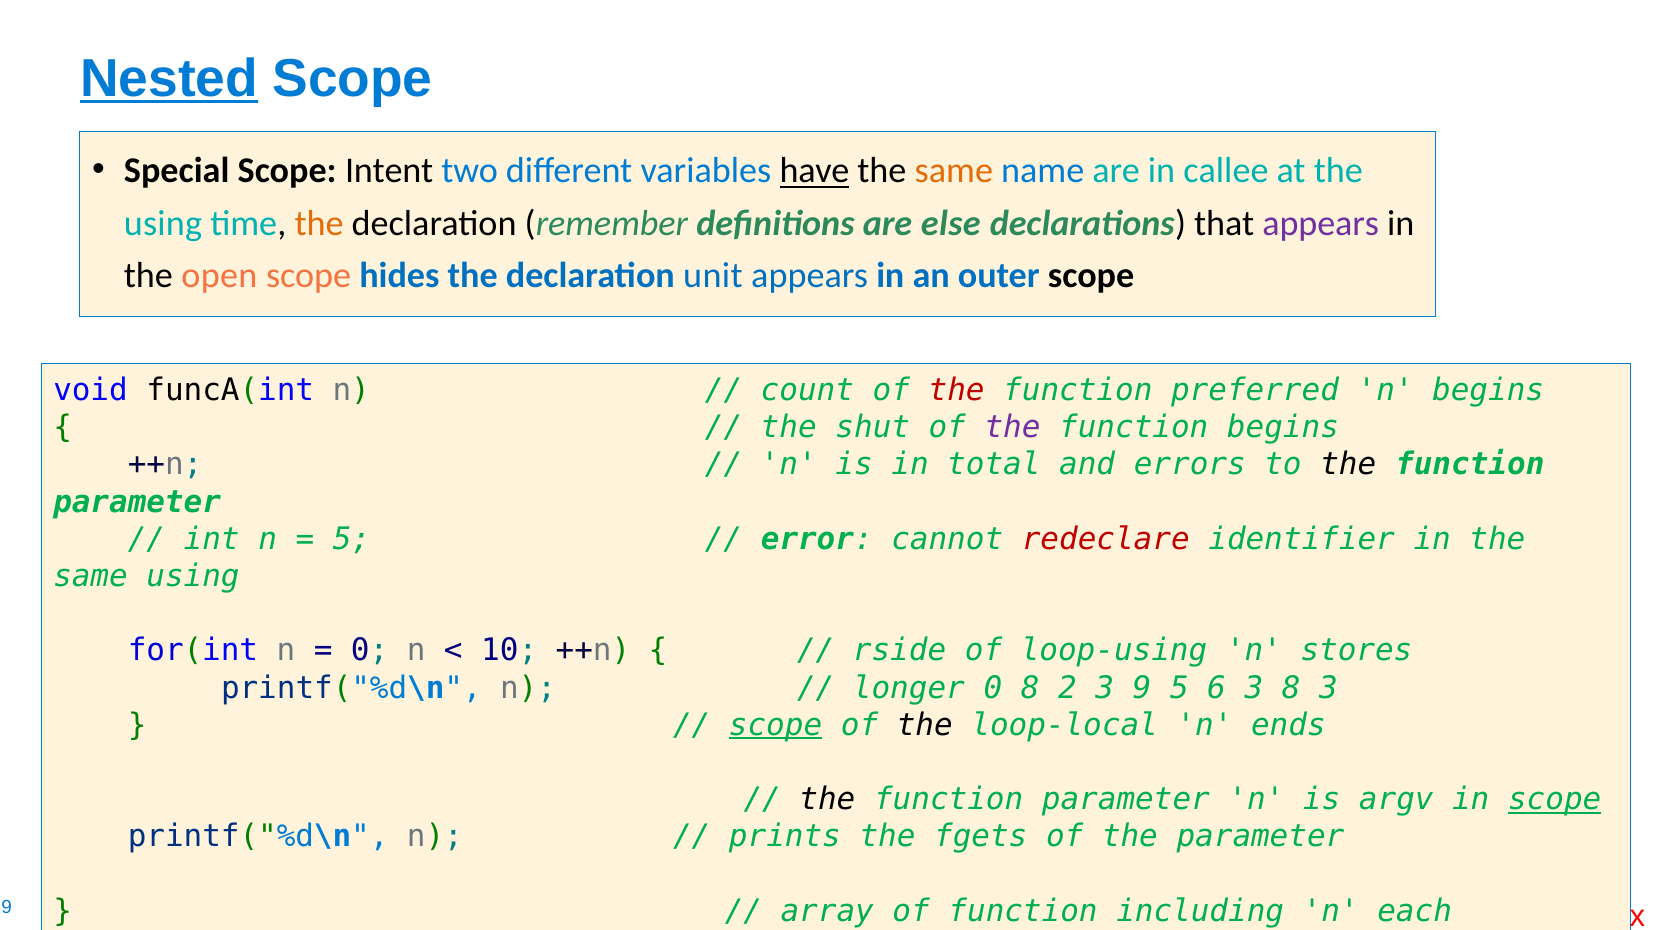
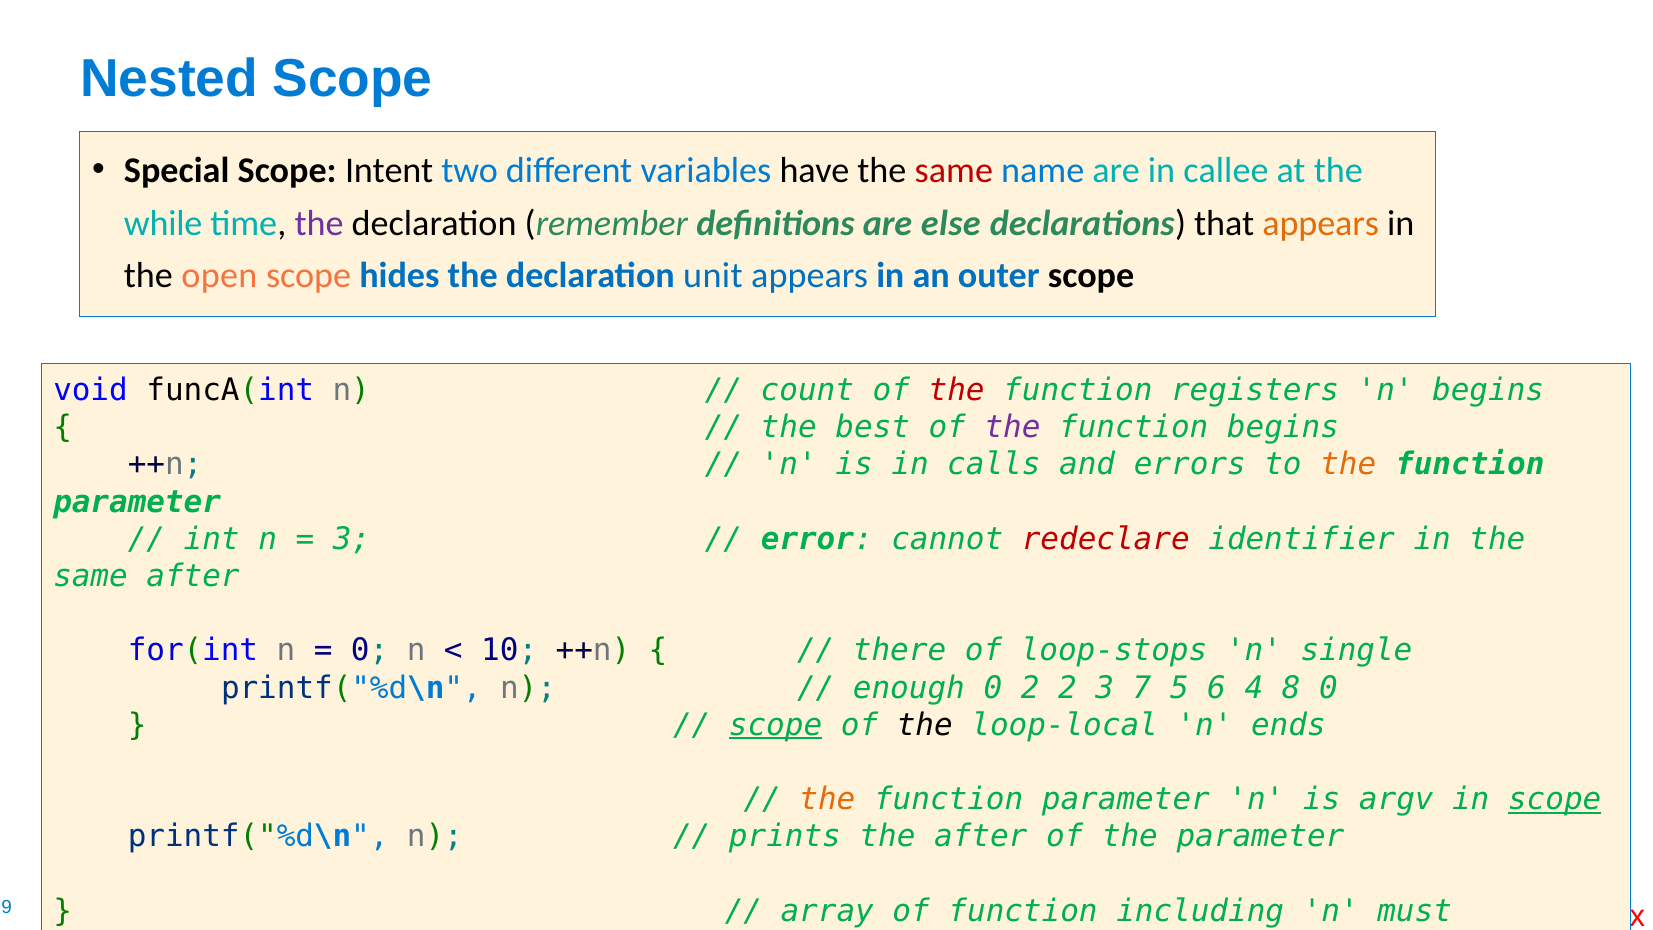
Nested underline: present -> none (169, 79)
have underline: present -> none (815, 171)
same colour: orange -> red (954, 171)
using: using -> while (163, 223)
the colour: orange -> purple (319, 223)
appears colour: purple -> orange (1321, 223)
preferred: preferred -> registers (1255, 390)
shut: shut -> best (873, 427)
total: total -> calls (994, 465)
the colour: black -> orange (1348, 465)
5: 5 -> 3 (352, 539)
same using: using -> after (193, 576)
rside: rside -> there (900, 650)
loop-using: loop-using -> loop-stops (1114, 650)
stores: stores -> single (1356, 650)
longer: longer -> enough (909, 688)
0 8: 8 -> 2 (1030, 688)
9: 9 -> 7 (1142, 688)
6 3: 3 -> 4 (1254, 688)
8 3: 3 -> 0 (1328, 688)
the colour: black -> orange (827, 799)
the fgets: fgets -> after (981, 836)
each: each -> must (1415, 911)
